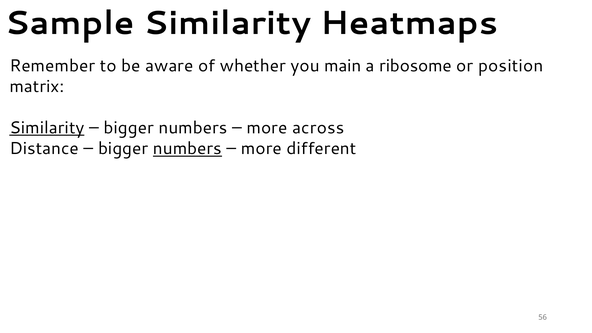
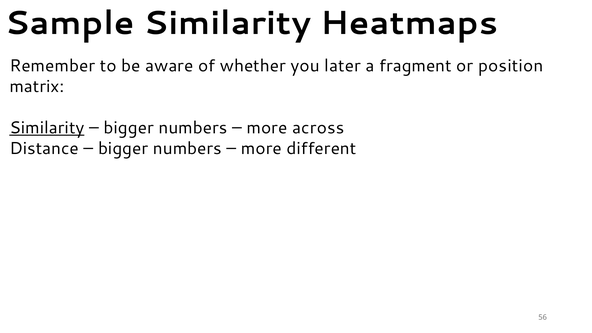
main: main -> later (343, 66)
ribosome: ribosome -> fragment (415, 66)
numbers underline: present -> none (187, 149)
